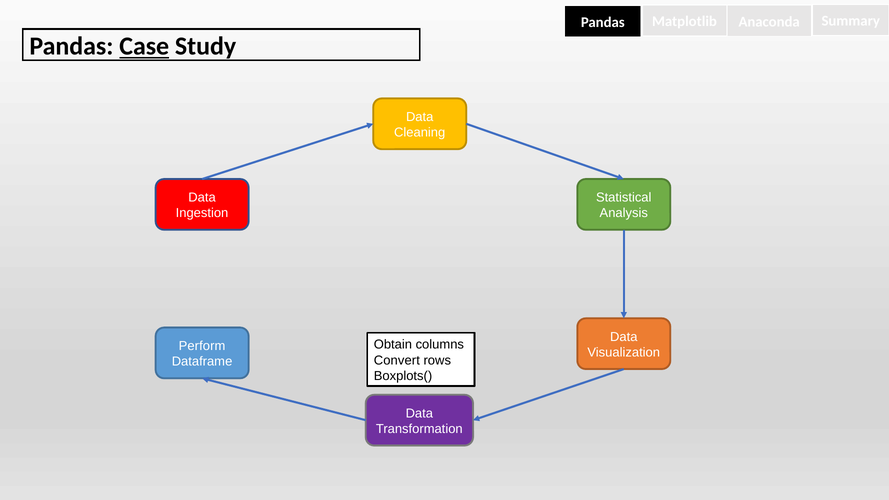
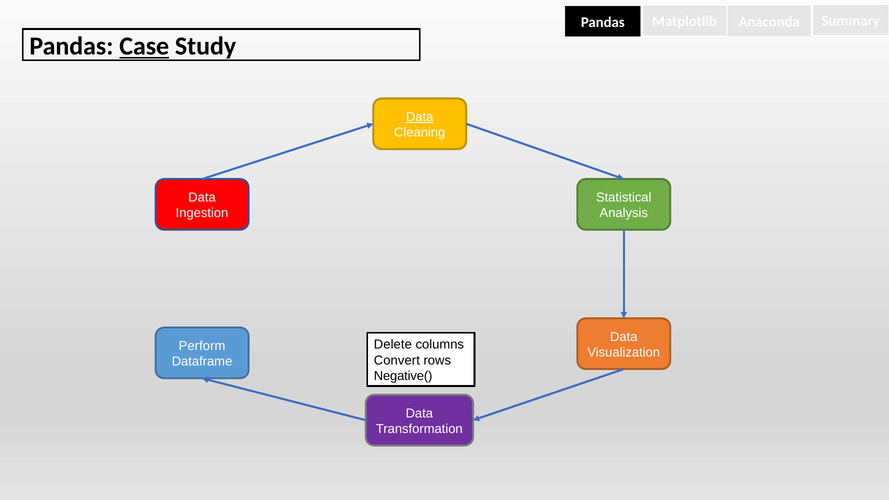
Data underline: none -> present (420, 117)
Obtain: Obtain -> Delete (393, 345)
Boxplots(: Boxplots( -> Negative( (403, 376)
